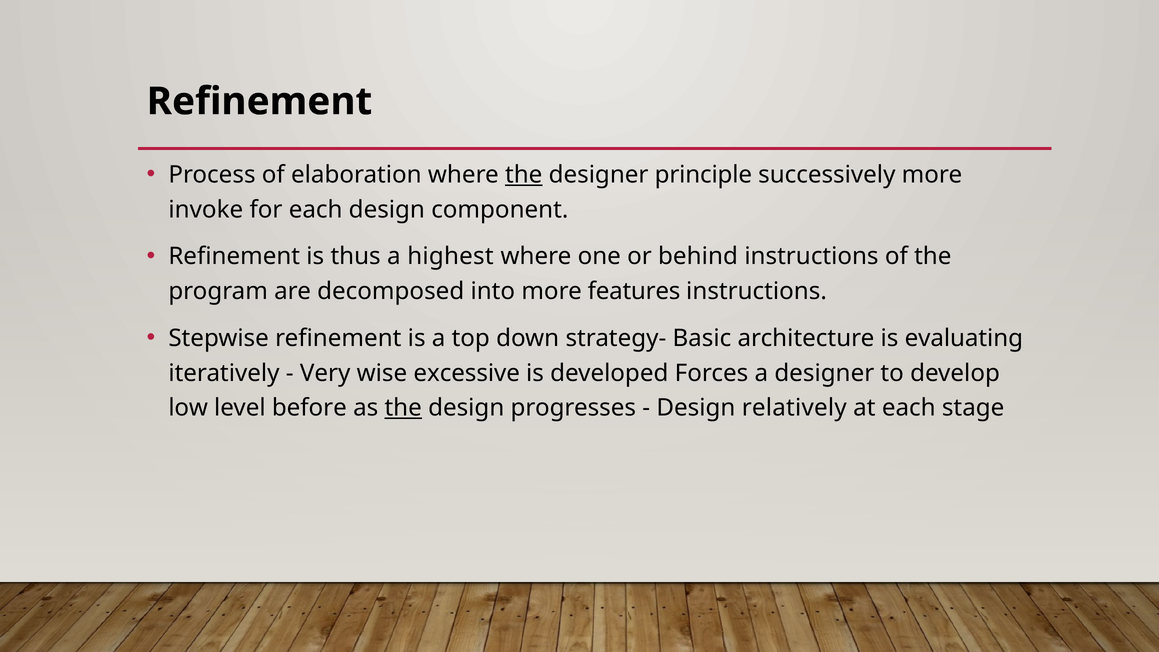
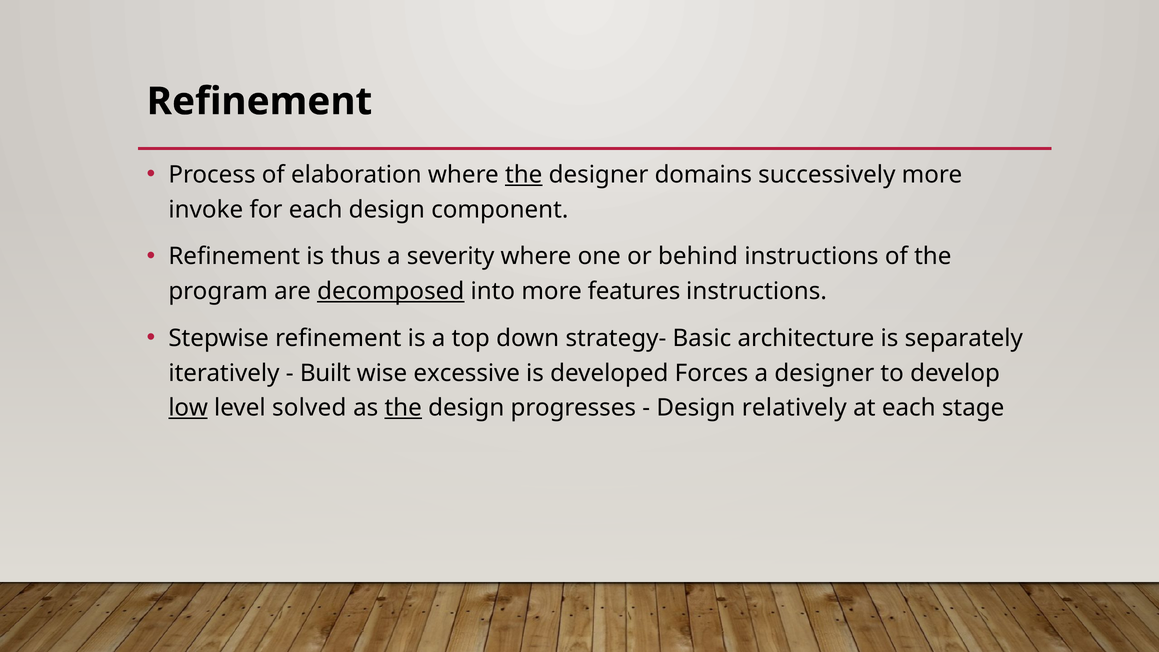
principle: principle -> domains (703, 175)
highest: highest -> severity (451, 256)
decomposed underline: none -> present (391, 291)
evaluating: evaluating -> separately (964, 338)
Very: Very -> Built (325, 373)
low underline: none -> present (188, 408)
before: before -> solved (309, 408)
